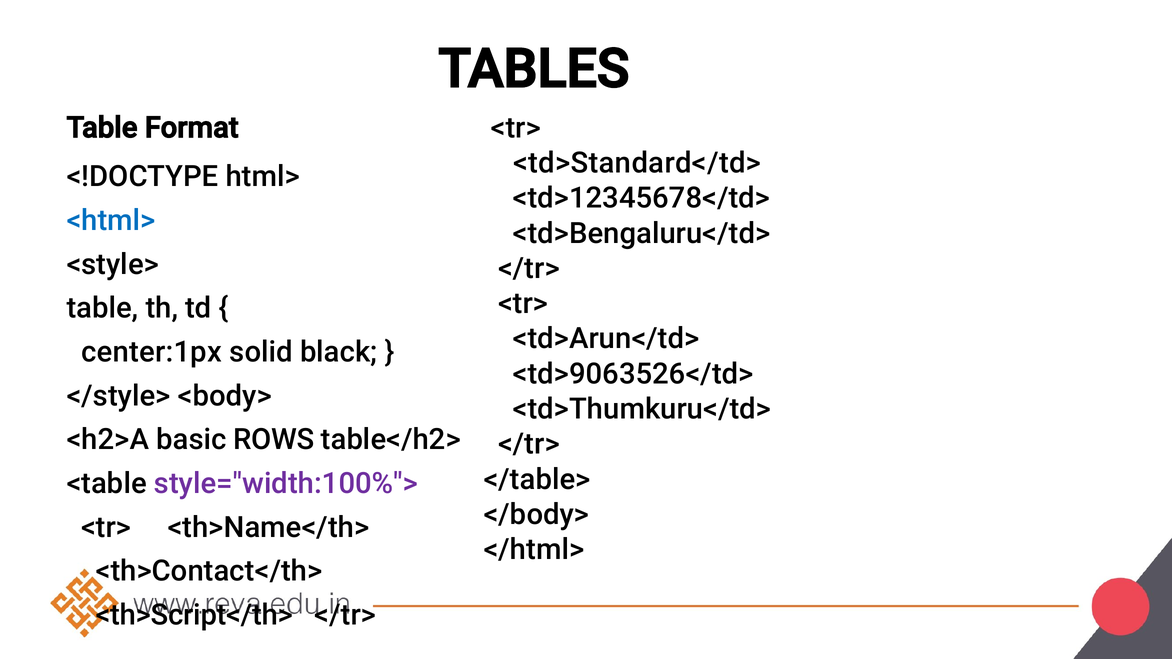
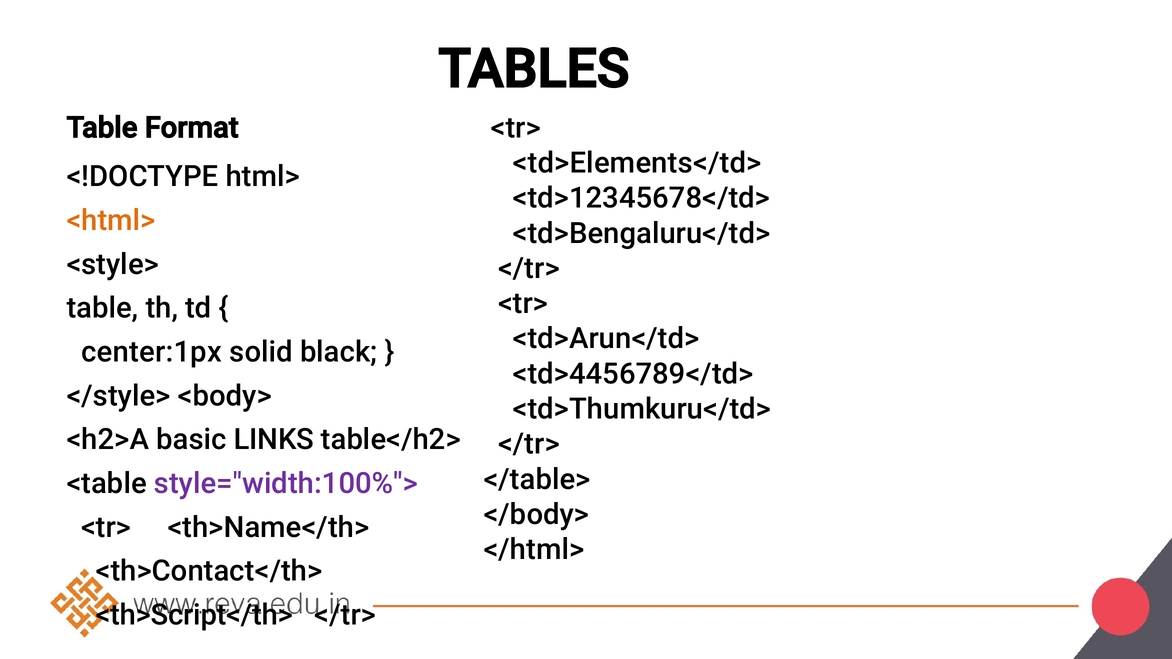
<td>Standard</td>: <td>Standard</td> -> <td>Elements</td> (637, 163)
<html> colour: blue -> orange (111, 221)
<td>9063526</td>: <td>9063526</td> -> <td>4456789</td> (633, 374)
ROWS: ROWS -> LINKS (274, 440)
